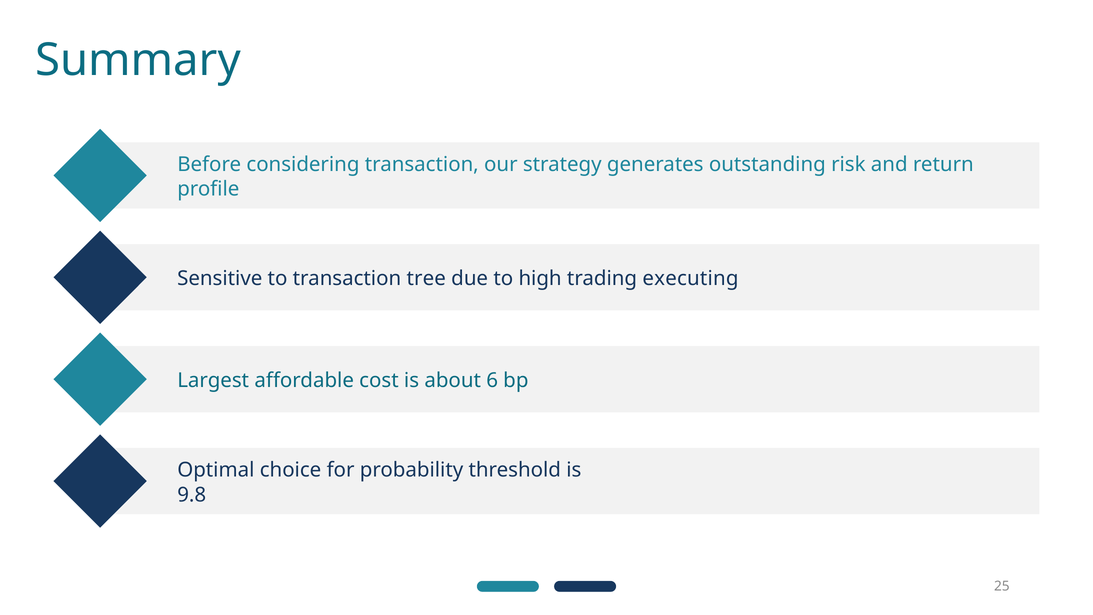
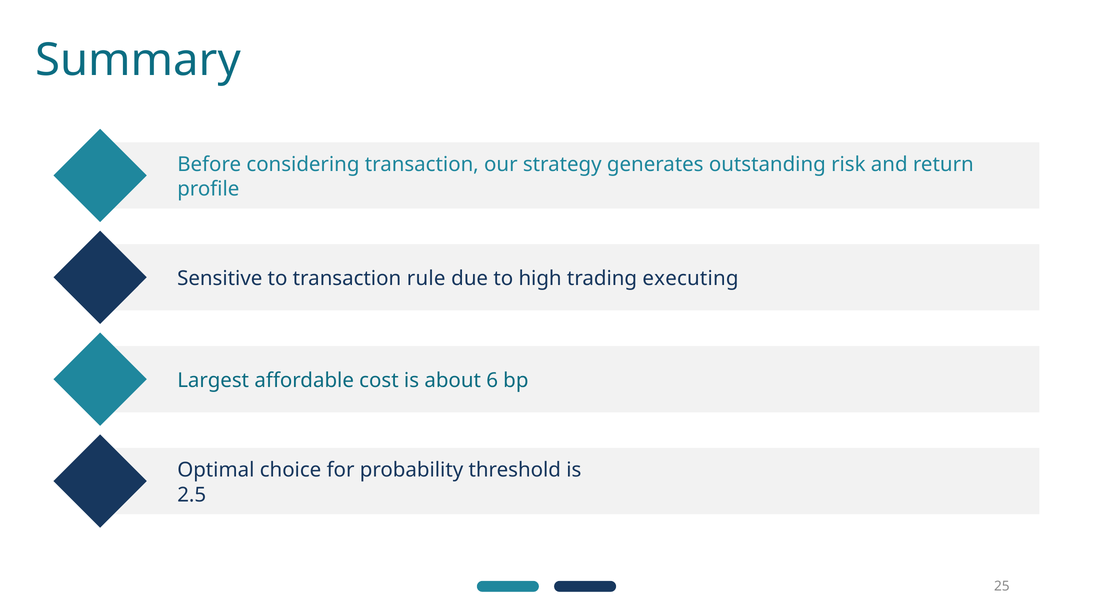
tree: tree -> rule (426, 278)
9.8: 9.8 -> 2.5 (192, 495)
